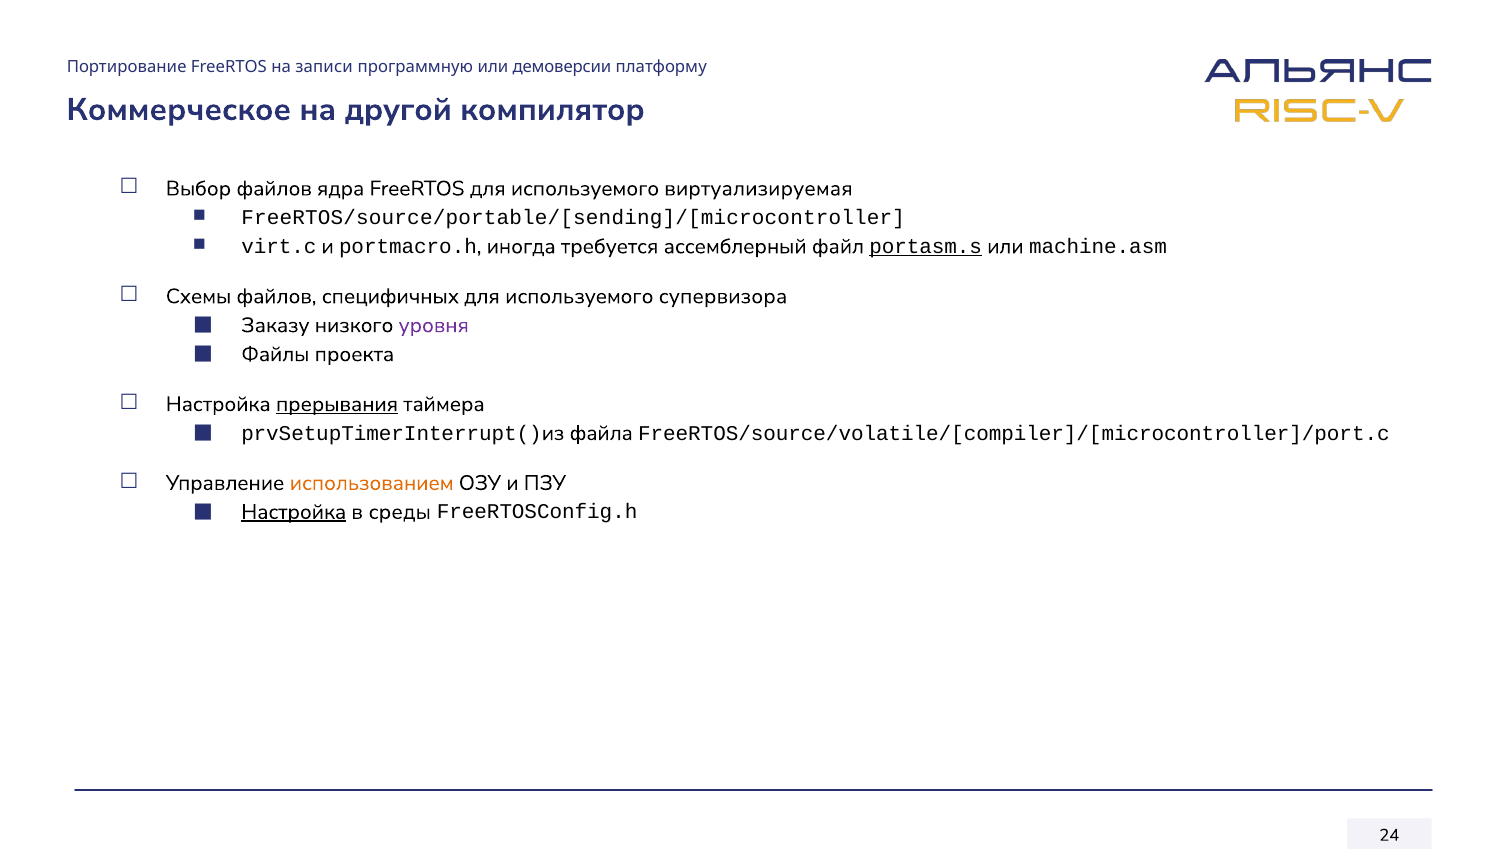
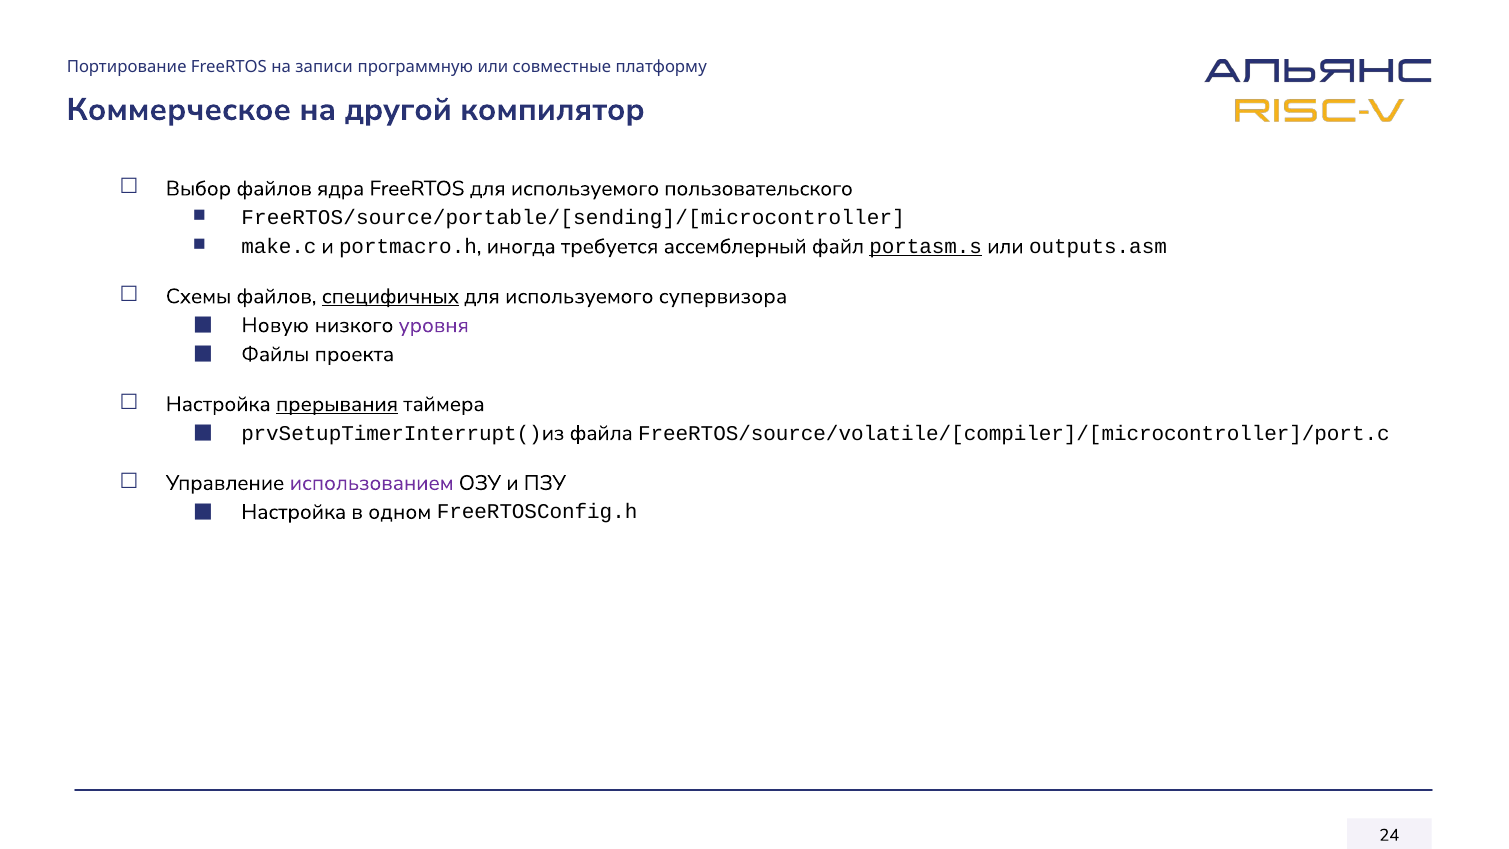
демоверсии: демоверсии -> совместные (562, 67)
виртуализируемая: виртуализируемая -> пользовательского (759, 189)
virt.c: virt.c -> make.c (279, 246)
machine.asm: machine.asm -> outputs.asm (1098, 246)
специфичных underline: none -> present (390, 296)
Заказу: Заказу -> Новую (275, 325)
использованием colour: orange -> purple (372, 483)
Настройка underline: present -> none (294, 512)
среды: среды -> одном (400, 512)
